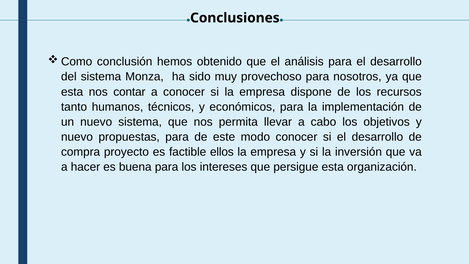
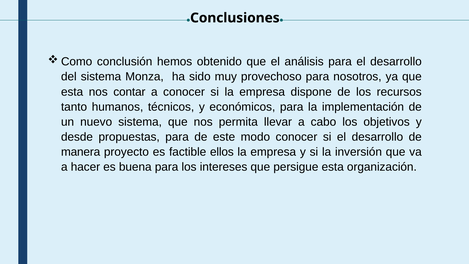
nuevo: nuevo -> desde (77, 137)
compra: compra -> manera (81, 152)
